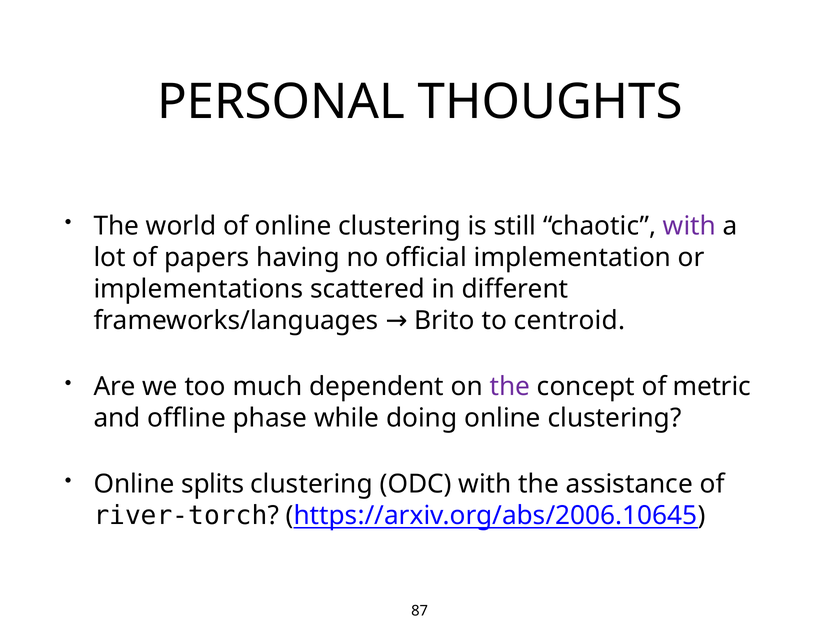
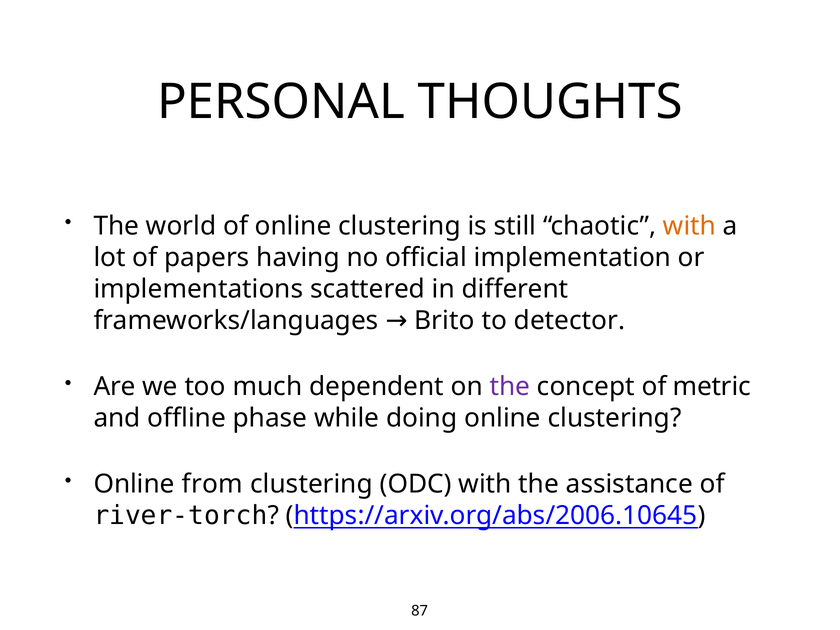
with colour: purple -> orange (689, 226)
centroid: centroid -> detector (570, 321)
splits: splits -> from (212, 484)
